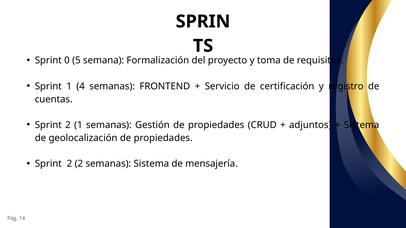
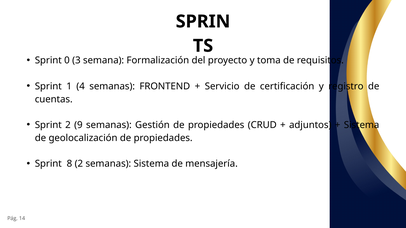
5: 5 -> 3 (76, 61)
2 1: 1 -> 9 (78, 125)
2: 2 -> 8 (69, 164)
